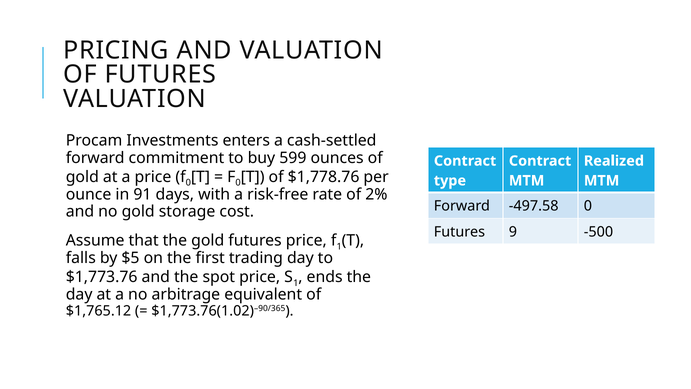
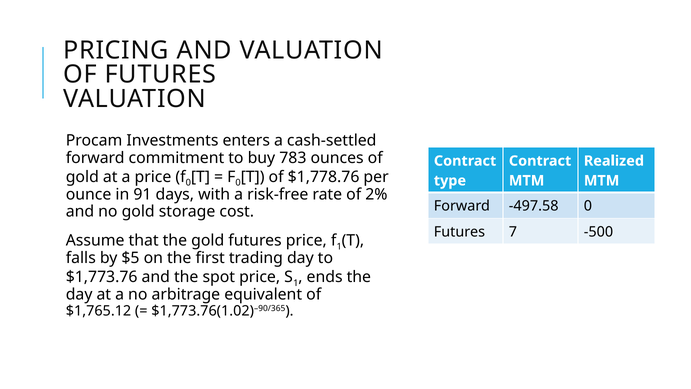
599: 599 -> 783 (293, 158)
9: 9 -> 7 (513, 232)
